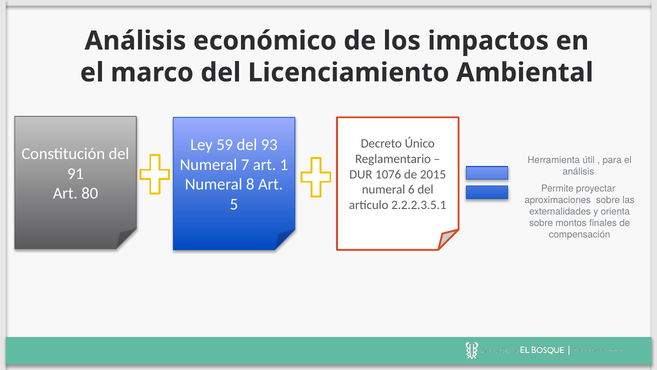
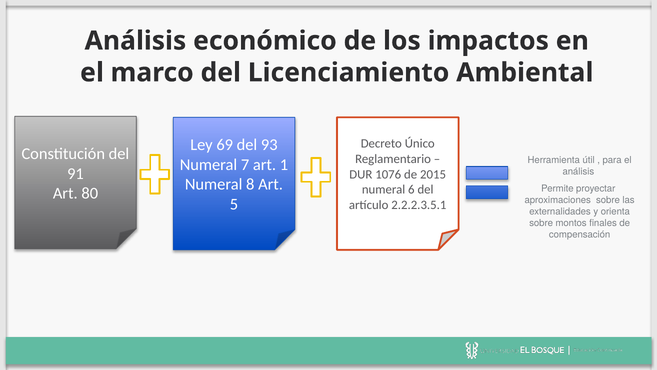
59: 59 -> 69 (225, 145)
